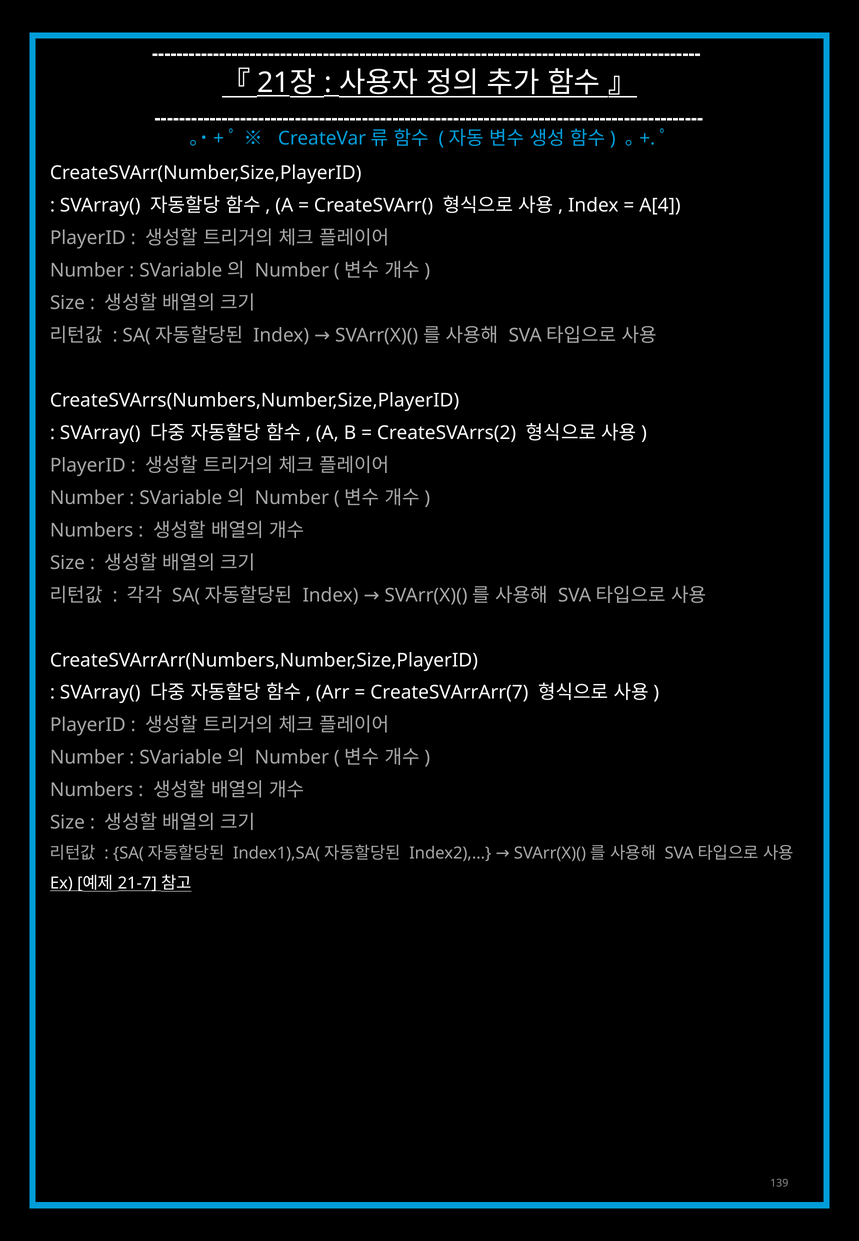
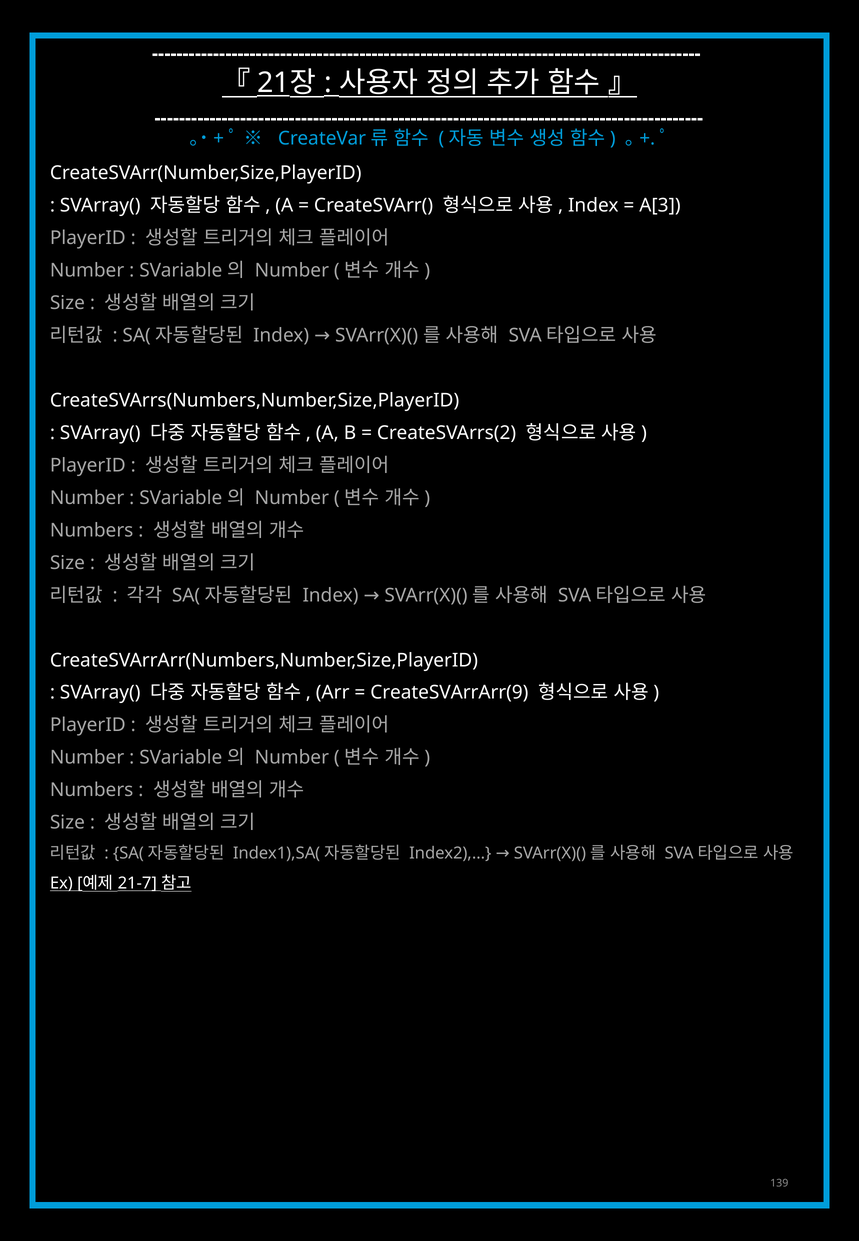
A[4: A[4 -> A[3 (660, 206)
CreateSVArrArr(7: CreateSVArrArr(7 -> CreateSVArrArr(9 (449, 693)
